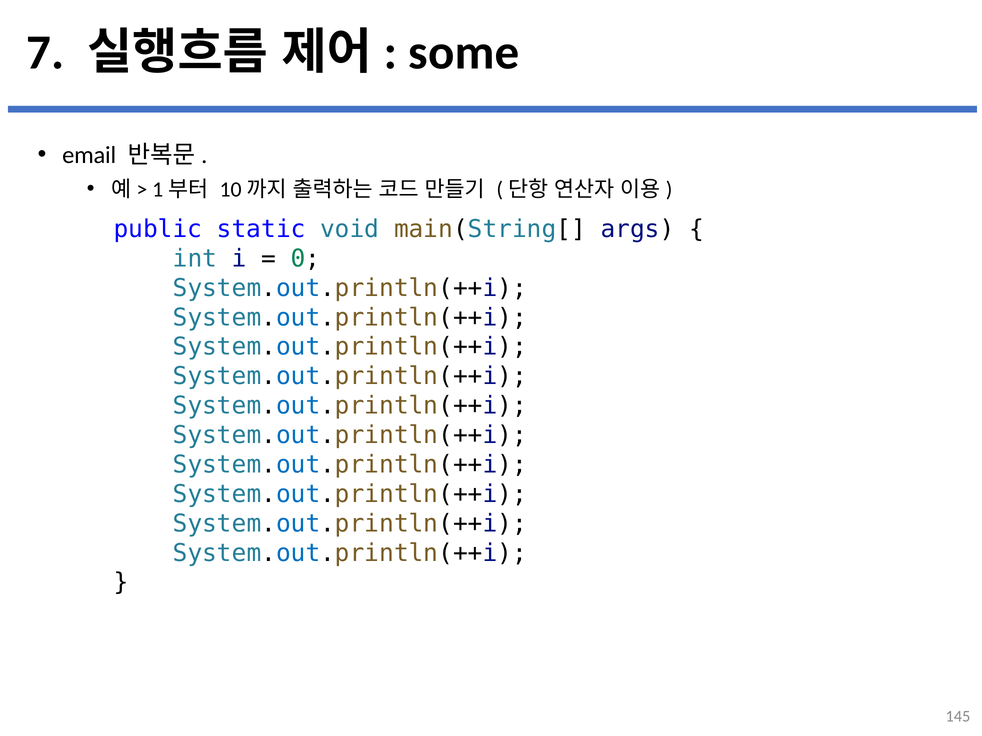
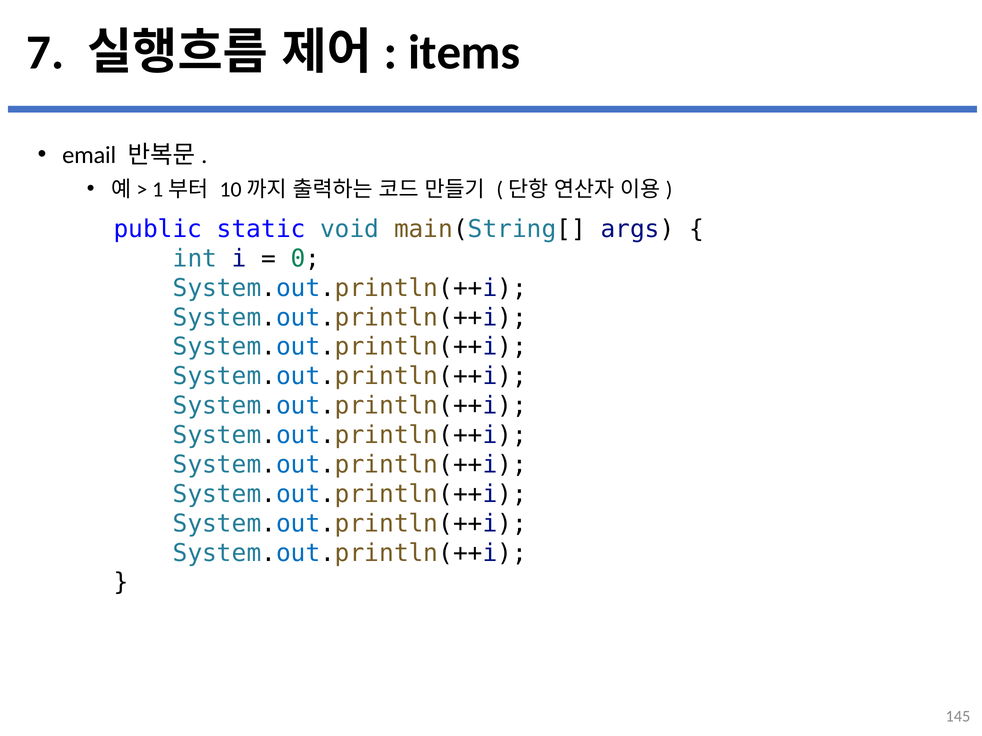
some: some -> items (464, 53)
